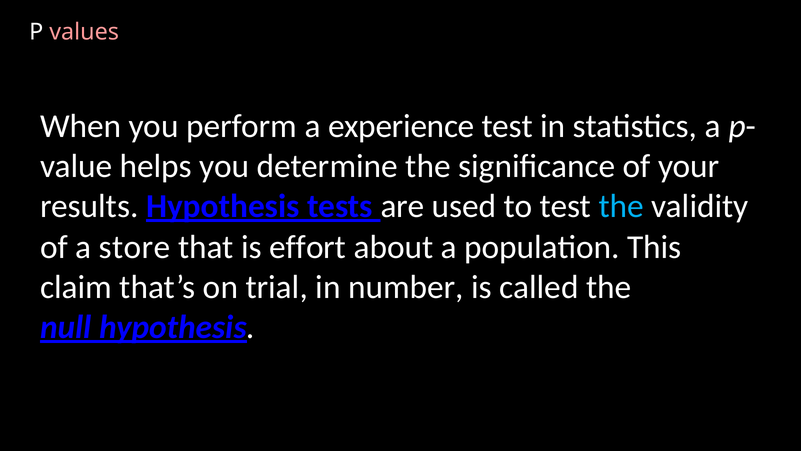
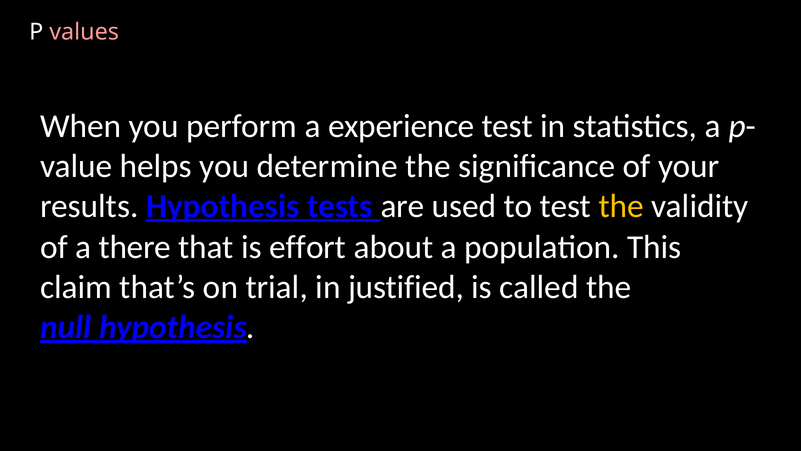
the colour: light blue -> yellow (621, 206)
store: store -> there (135, 247)
number: number -> justified (406, 287)
